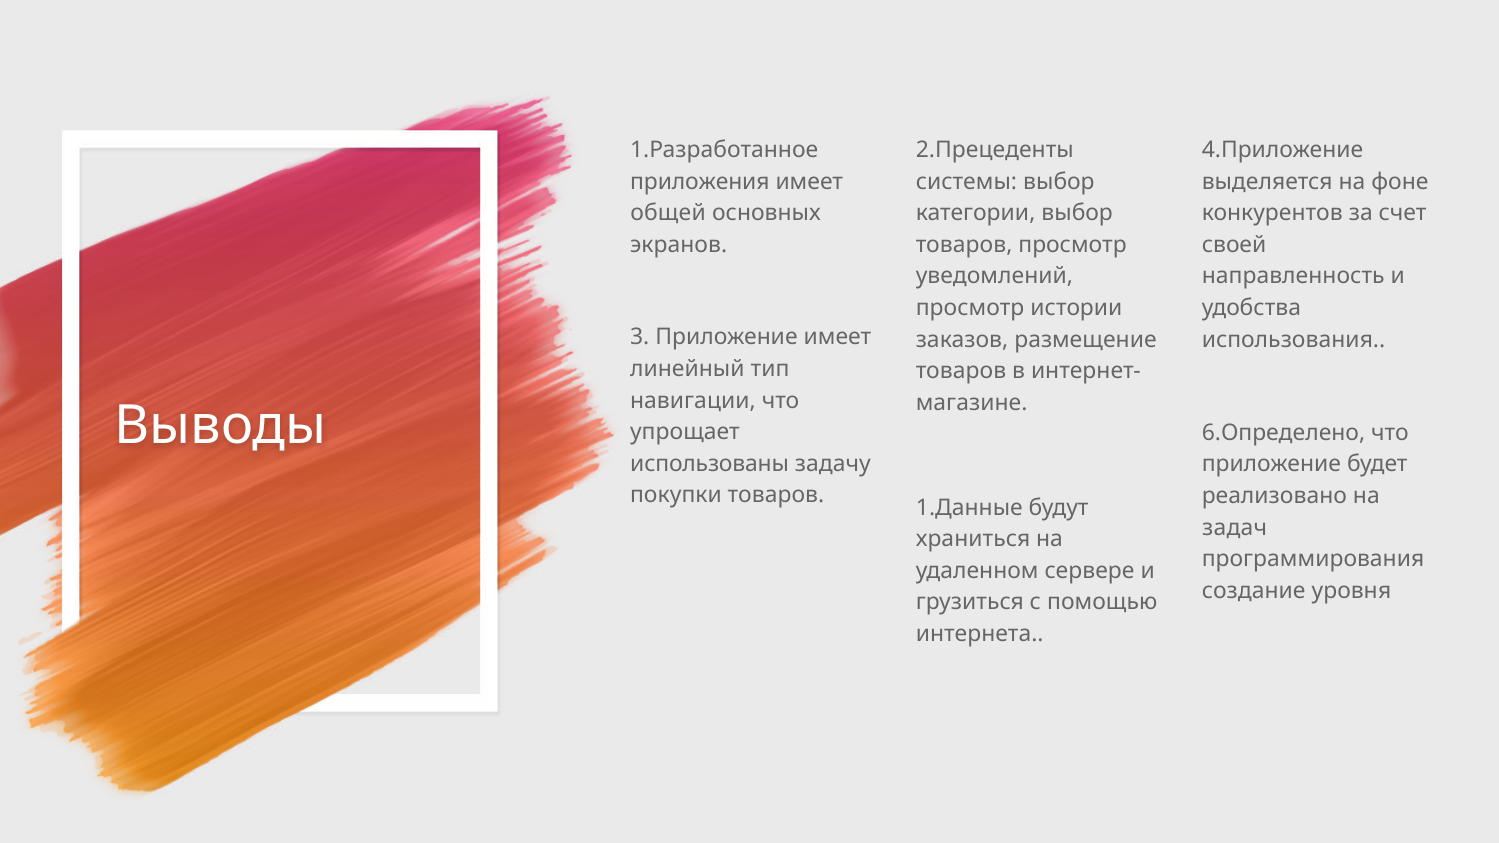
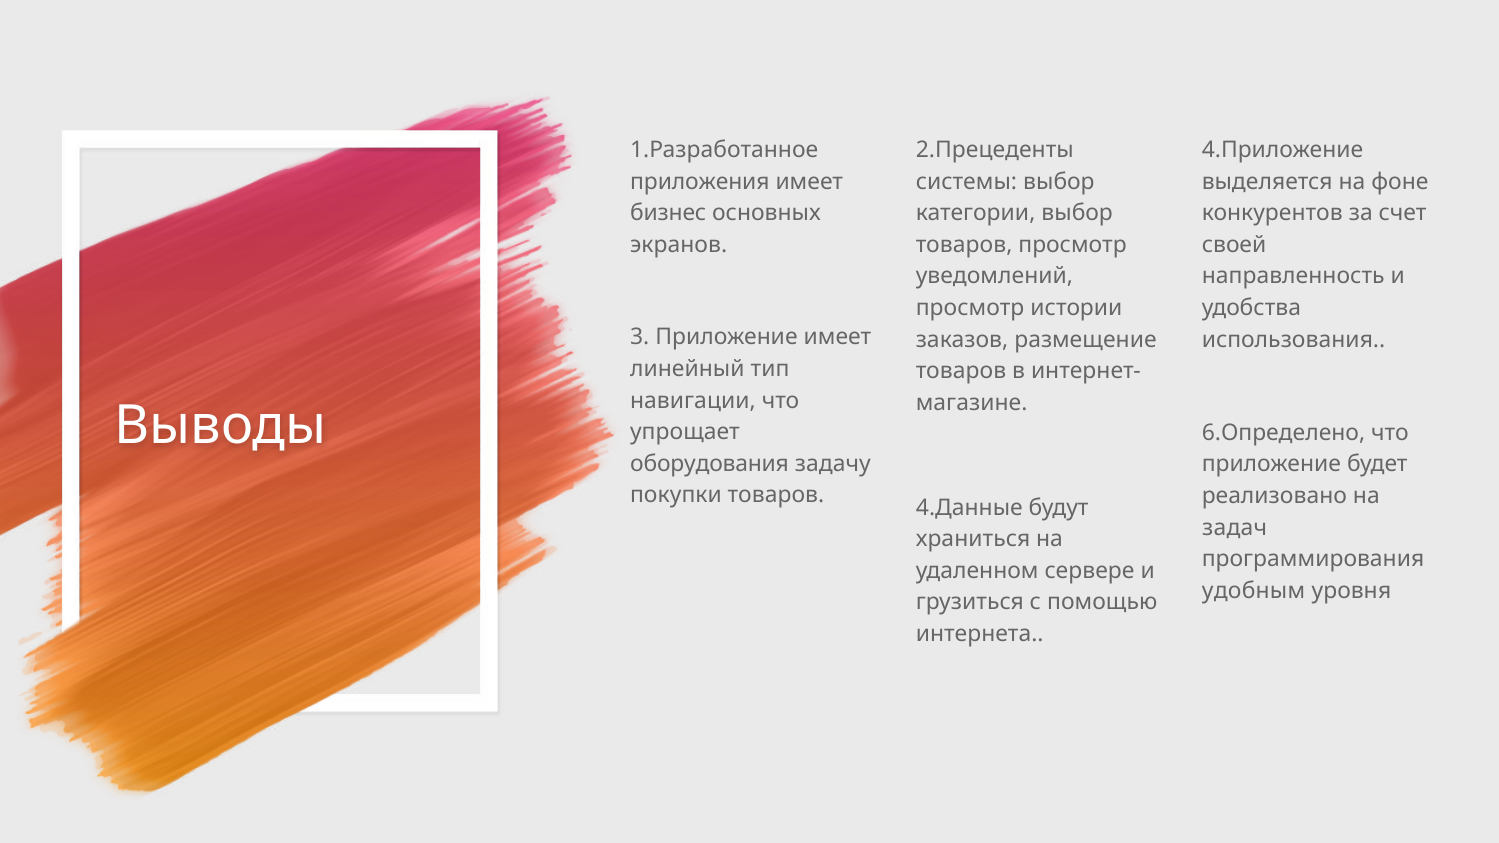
общей: общей -> бизнес (668, 213)
использованы: использованы -> оборудования (710, 464)
1.Данные: 1.Данные -> 4.Данные (969, 508)
создание: создание -> удобным (1254, 591)
